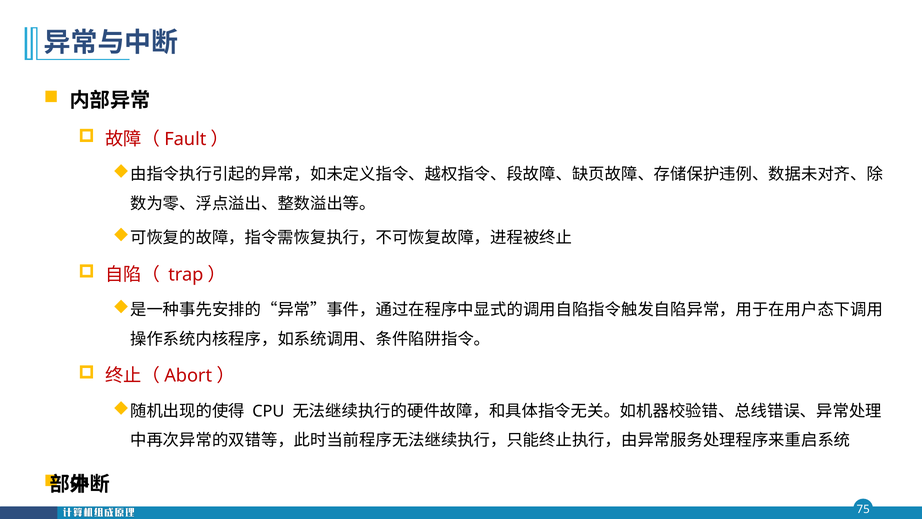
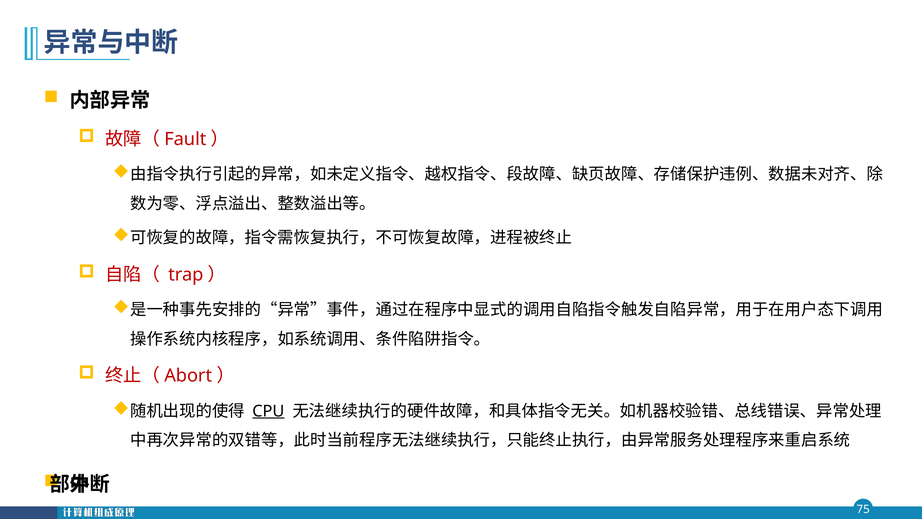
CPU underline: none -> present (268, 411)
